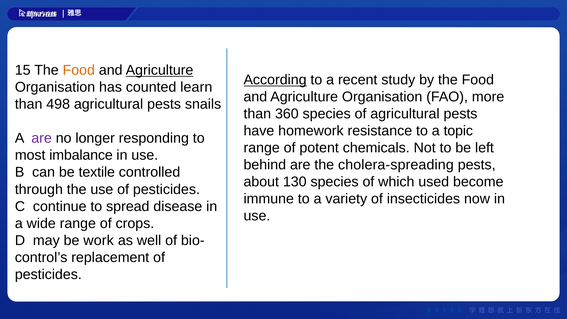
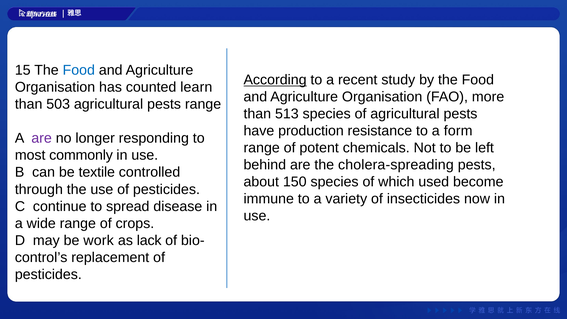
Food colour: orange -> blue (79, 70)
Agriculture underline: present -> none (160, 70)
498: 498 -> 503 (58, 104)
pests snails: snails -> range (203, 104)
360: 360 -> 513 (287, 114)
homework: homework -> production (311, 131)
topic: topic -> form (458, 131)
imbalance: imbalance -> commonly (81, 155)
130: 130 -> 150 (295, 182)
well: well -> lack (149, 240)
